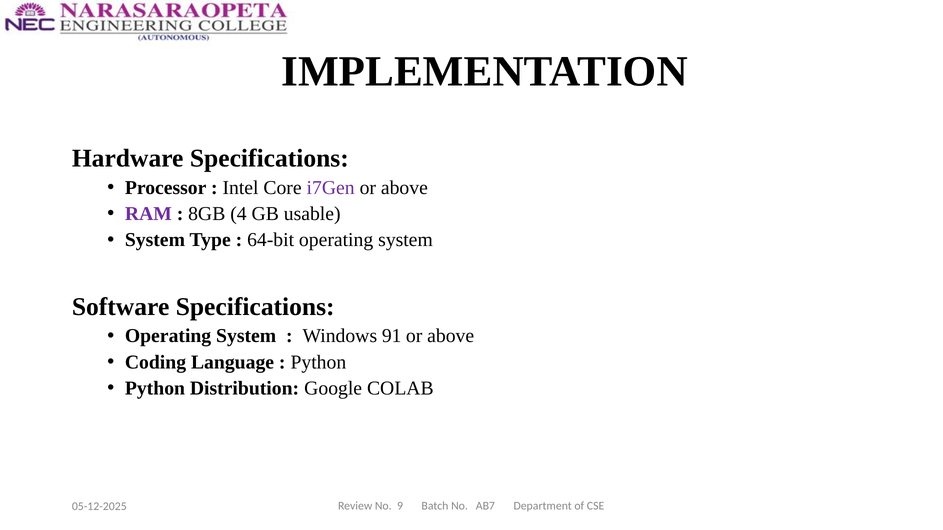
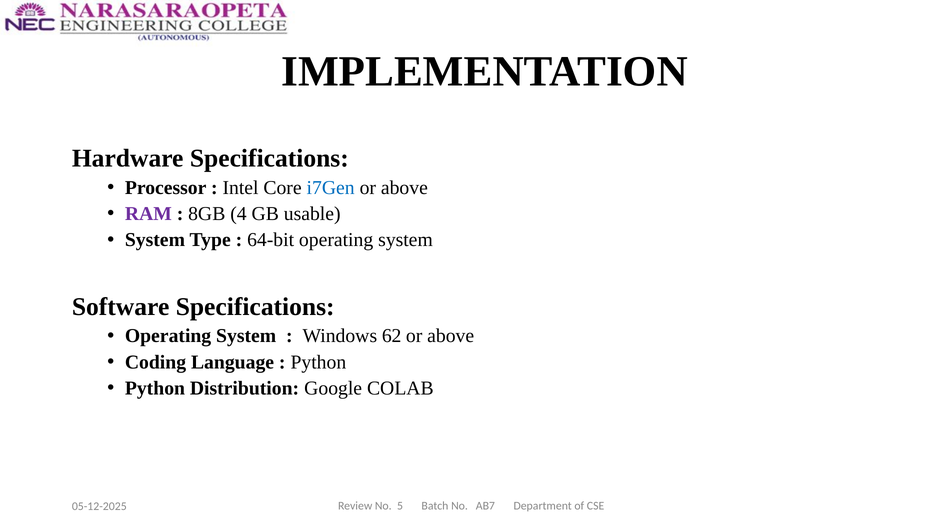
i7Gen colour: purple -> blue (331, 188)
91: 91 -> 62 (392, 336)
9: 9 -> 5 (400, 506)
